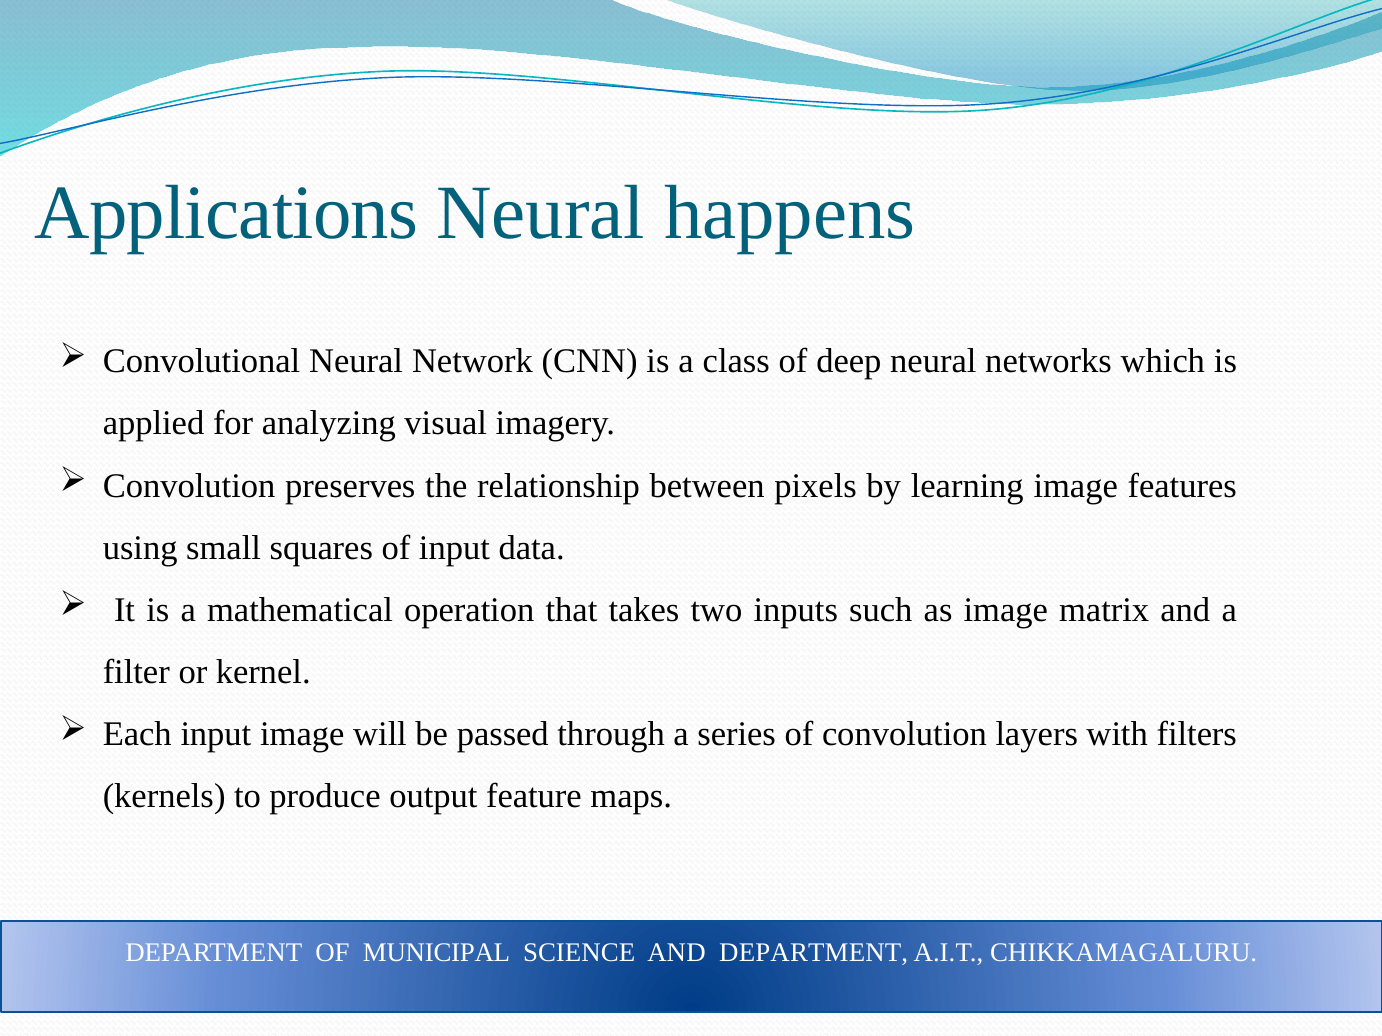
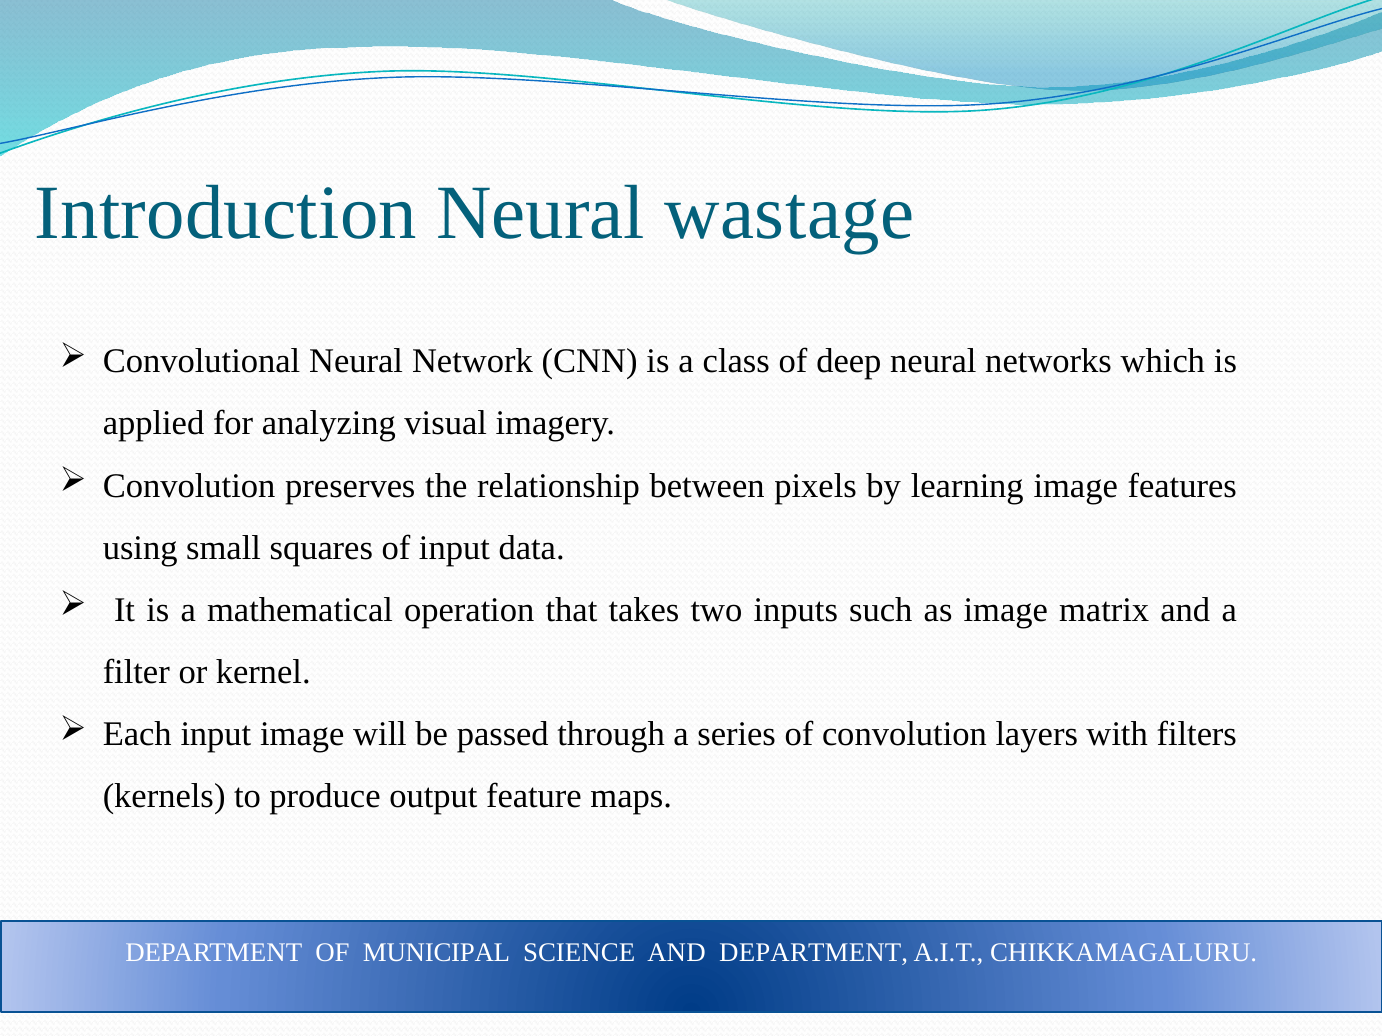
Applications: Applications -> Introduction (226, 213)
happens: happens -> wastage (789, 213)
